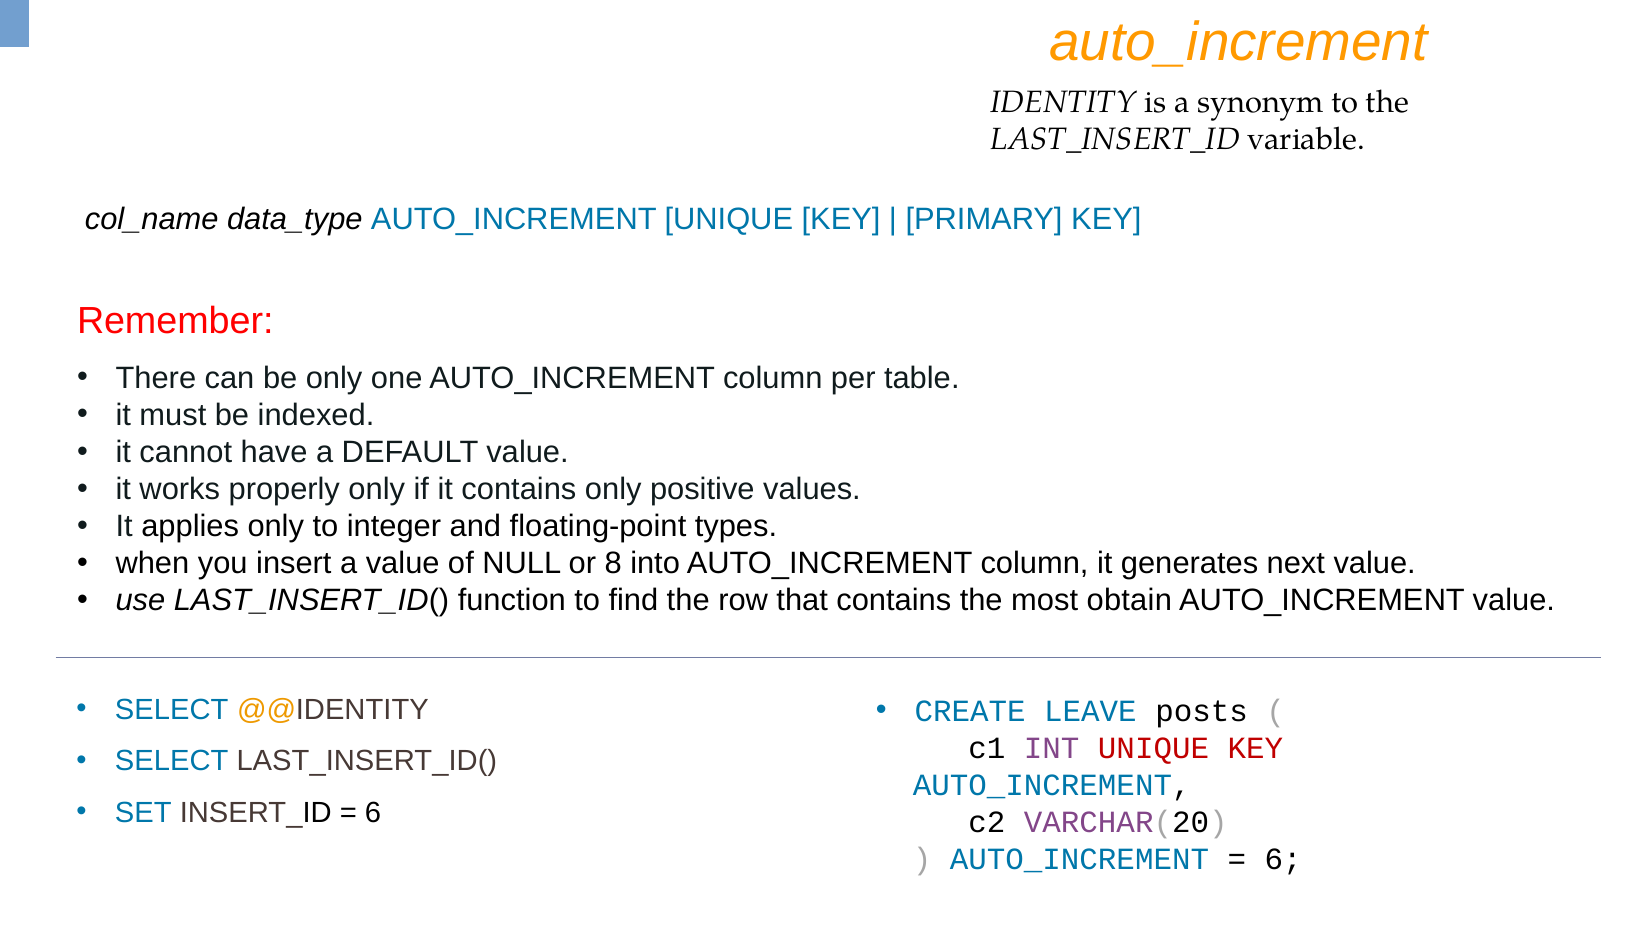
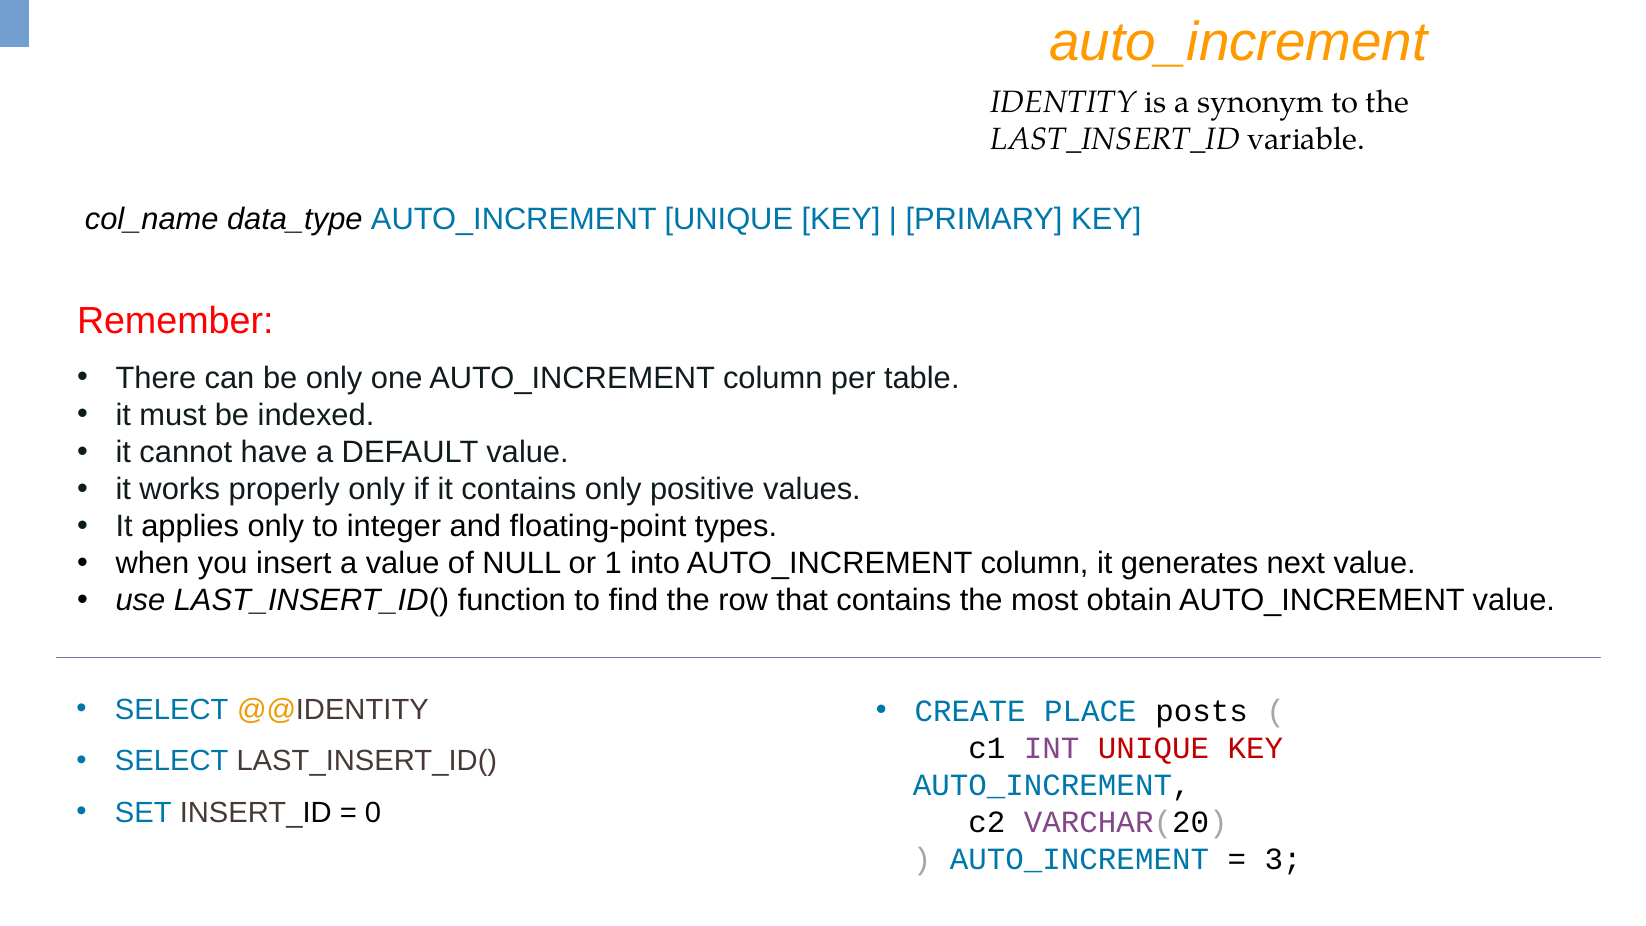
8: 8 -> 1 (613, 564)
LEAVE: LEAVE -> PLACE (1090, 711)
6: 6 -> 0 (373, 813)
6: 6 -> 3 (1283, 859)
